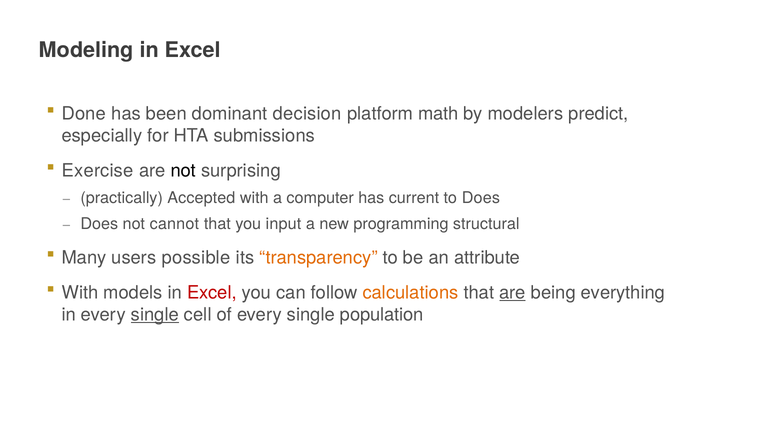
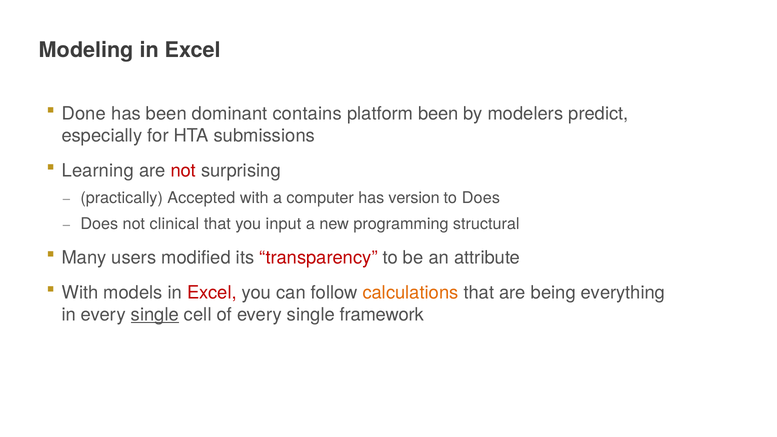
decision: decision -> contains (307, 114)
platform math: math -> been (438, 114)
Exercise: Exercise -> Learning (98, 171)
not colour: black -> red (183, 171)
current: current -> version (414, 198)
cannot: cannot -> clinical (174, 224)
possible: possible -> modified (196, 258)
transparency colour: orange -> red (319, 258)
are underline: present -> none (512, 293)
population: population -> framework (382, 315)
